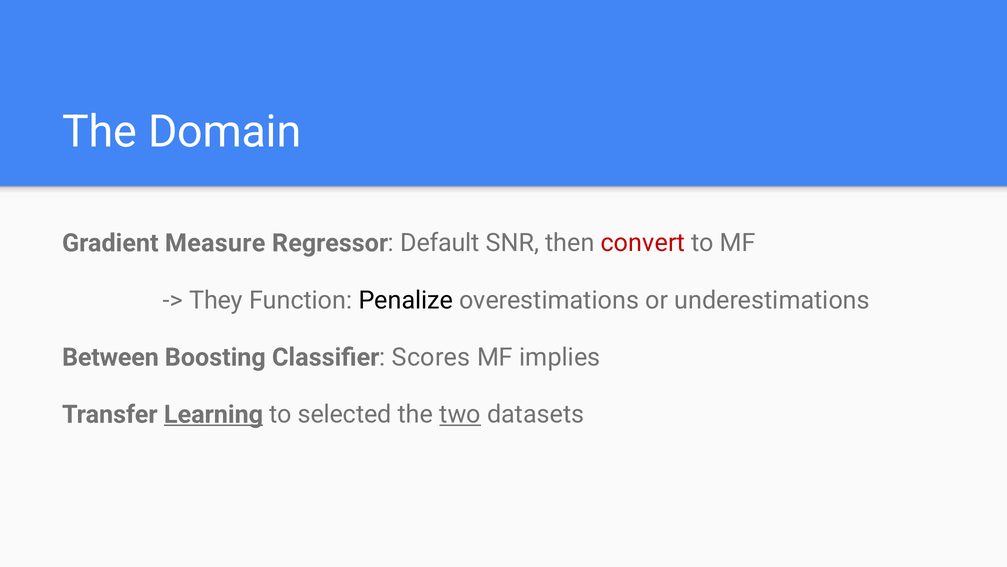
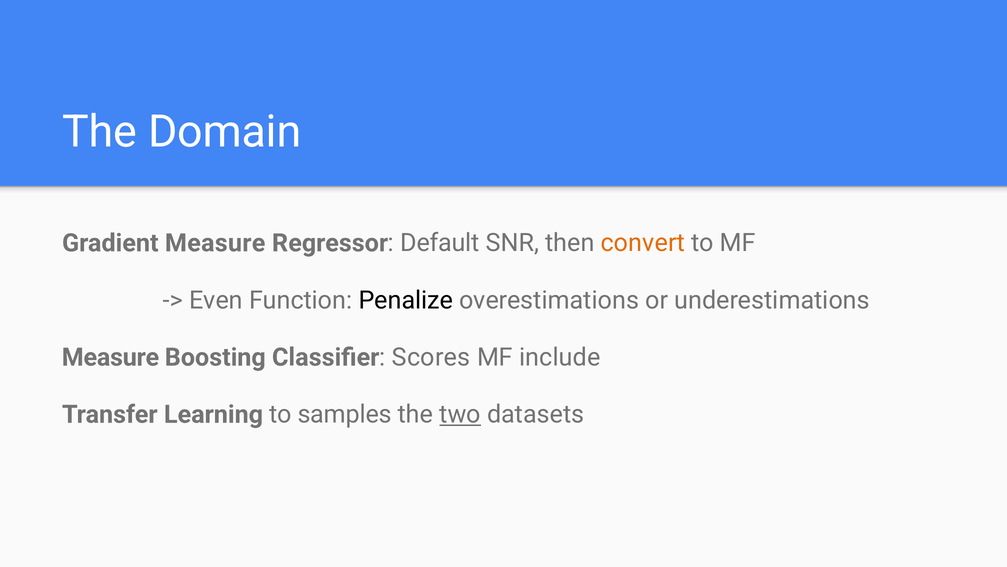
convert colour: red -> orange (643, 243)
They: They -> Even (216, 300)
Between: Between -> Measure (110, 357)
implies: implies -> include (560, 357)
Learning underline: present -> none (214, 414)
selected: selected -> samples (345, 414)
